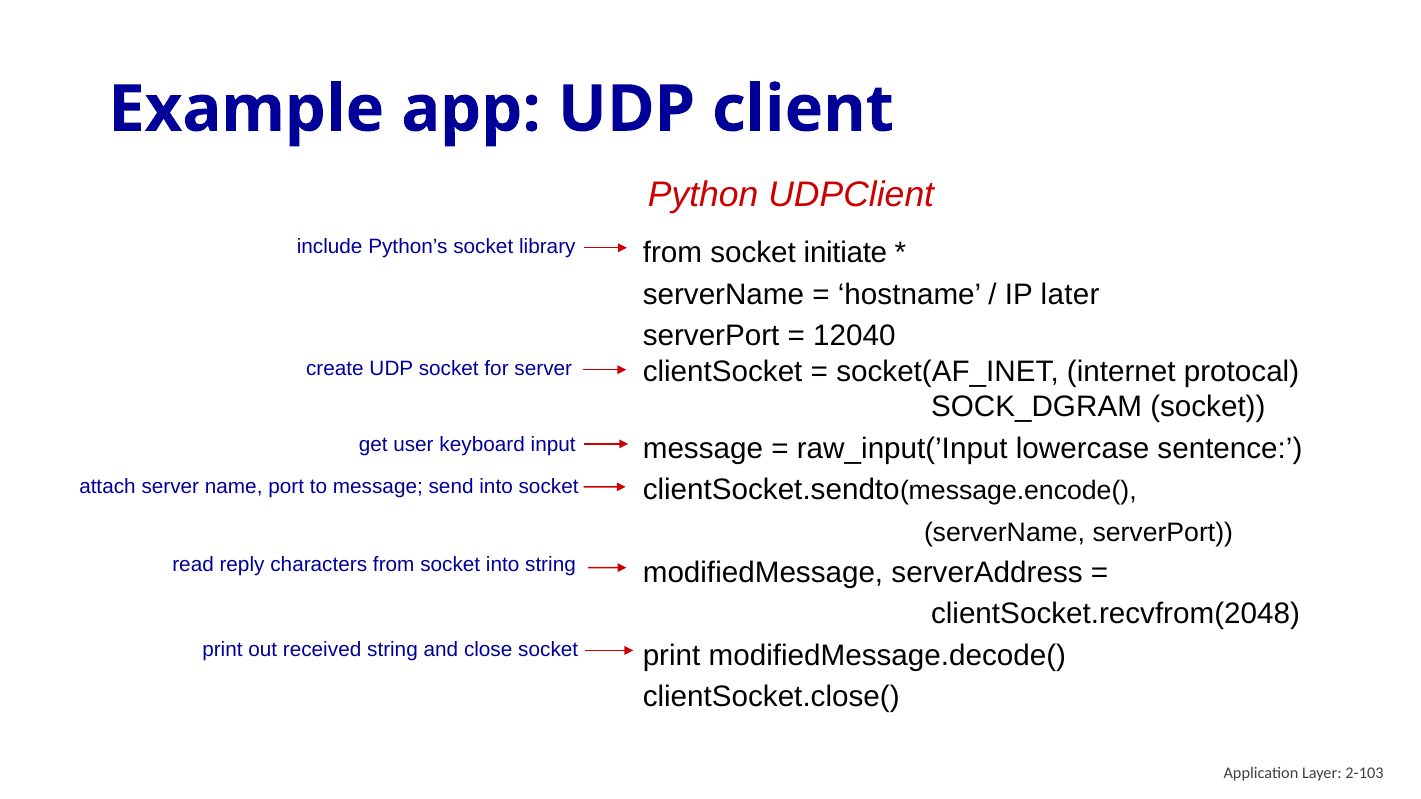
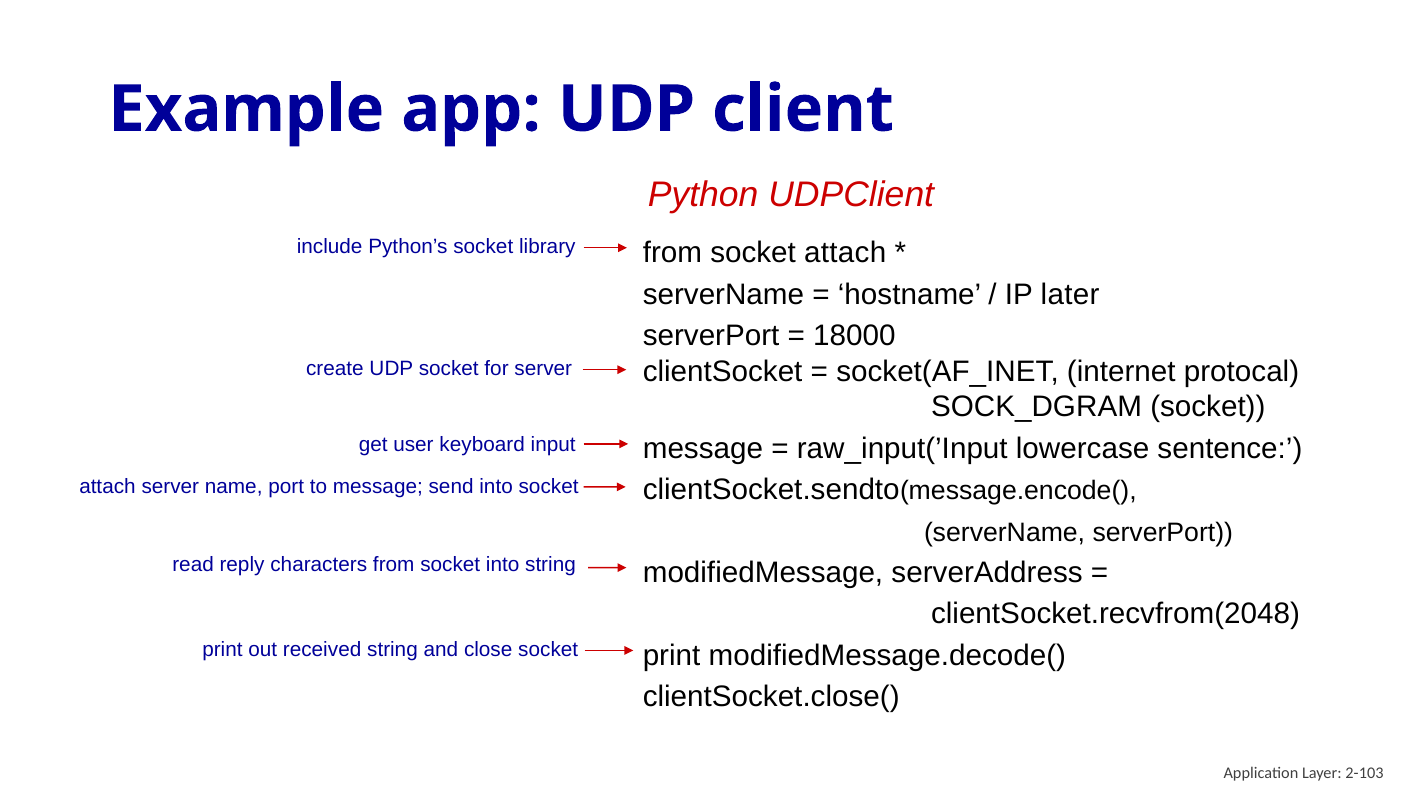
socket initiate: initiate -> attach (845, 253)
12040: 12040 -> 18000 (854, 336)
